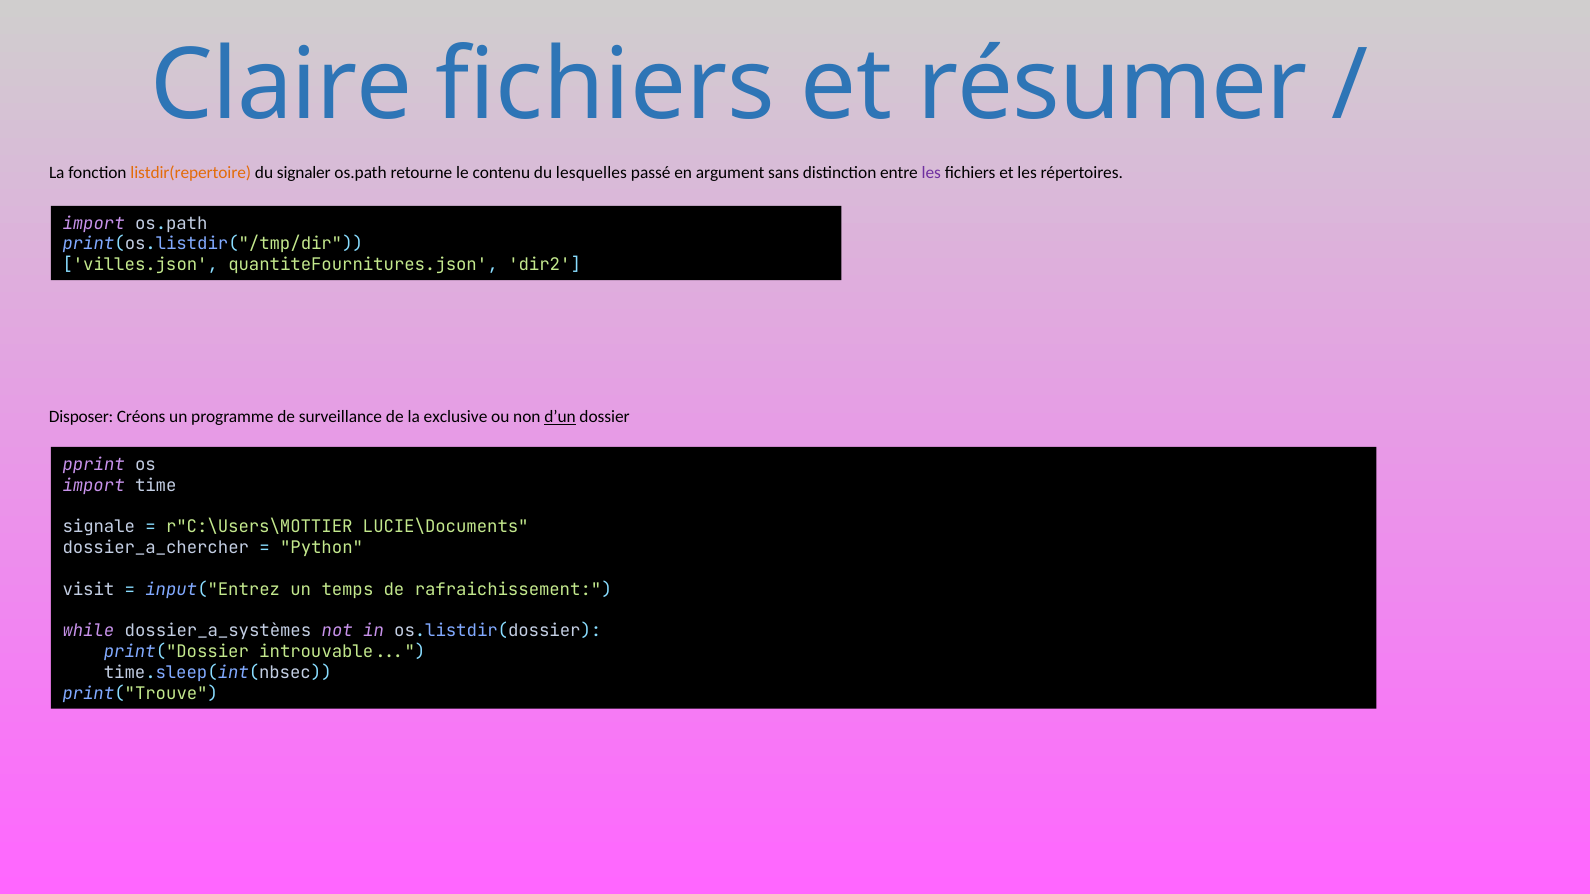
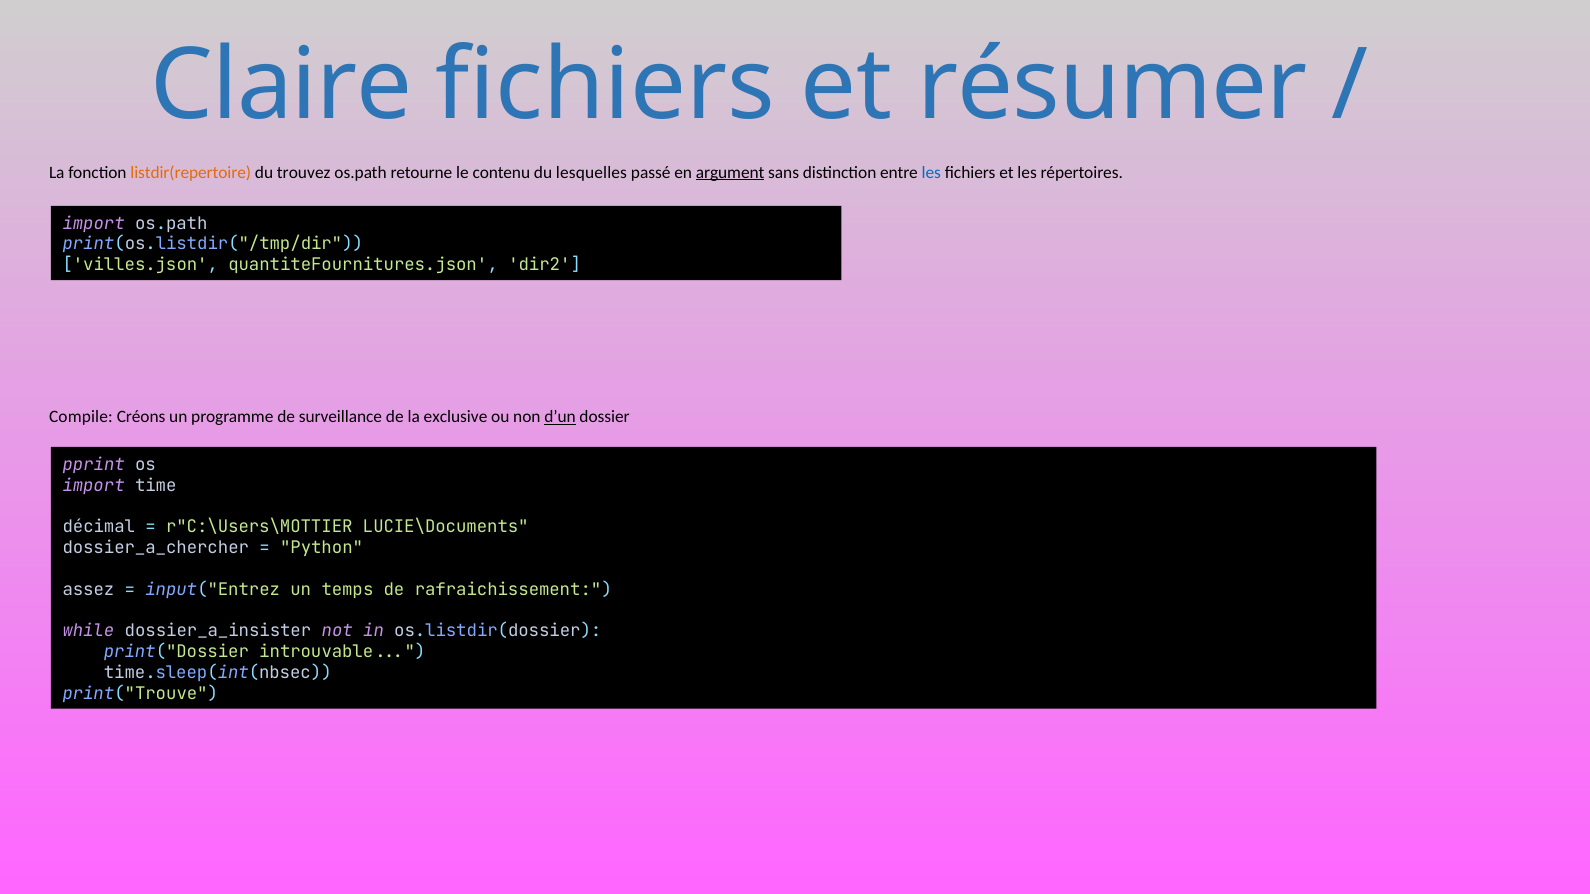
signaler: signaler -> trouvez (304, 172)
argument underline: none -> present (730, 172)
les colour: purple -> blue (931, 172)
Disposer: Disposer -> Compile (81, 417)
signale: signale -> décimal (99, 527)
visit: visit -> assez (88, 590)
dossier_a_systèmes: dossier_a_systèmes -> dossier_a_insister (218, 631)
